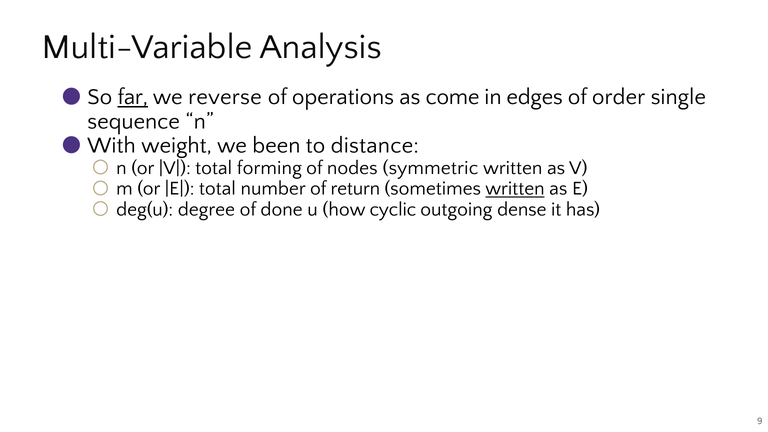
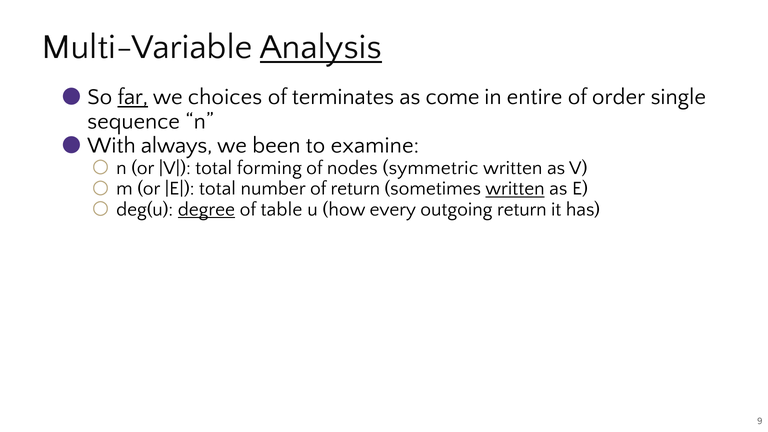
Analysis underline: none -> present (321, 47)
reverse: reverse -> choices (225, 97)
operations: operations -> terminates (343, 97)
edges: edges -> entire (535, 97)
weight: weight -> always (177, 145)
distance: distance -> examine (375, 145)
degree underline: none -> present (206, 209)
done: done -> table (281, 209)
cyclic: cyclic -> every (393, 209)
outgoing dense: dense -> return (522, 209)
